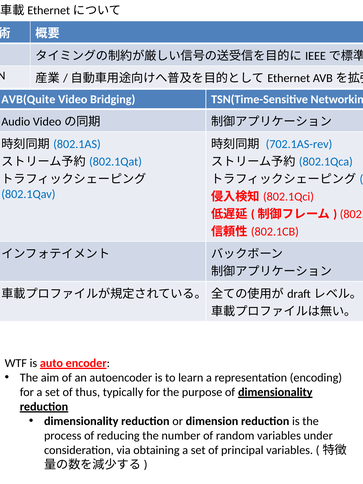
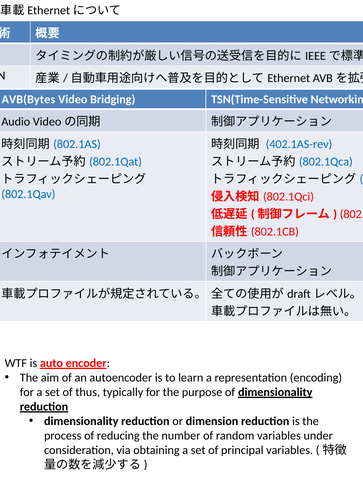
AVB(Quite: AVB(Quite -> AVB(Bytes (28, 99)
702.1AS-rev: 702.1AS-rev -> 402.1AS-rev (299, 144)
